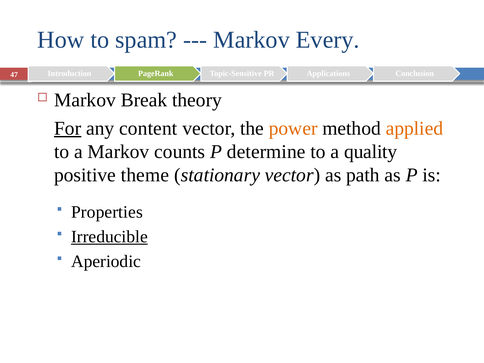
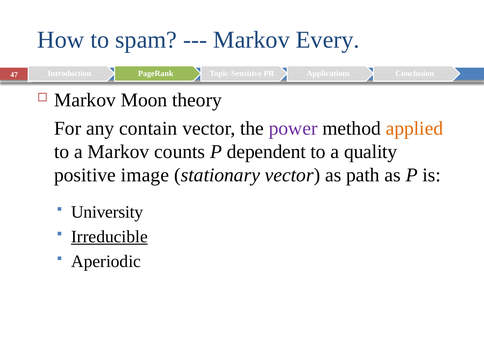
Break: Break -> Moon (144, 100)
For underline: present -> none (68, 128)
content: content -> contain (148, 128)
power colour: orange -> purple (293, 128)
determine: determine -> dependent (266, 152)
theme: theme -> image (145, 175)
Properties: Properties -> University (107, 212)
